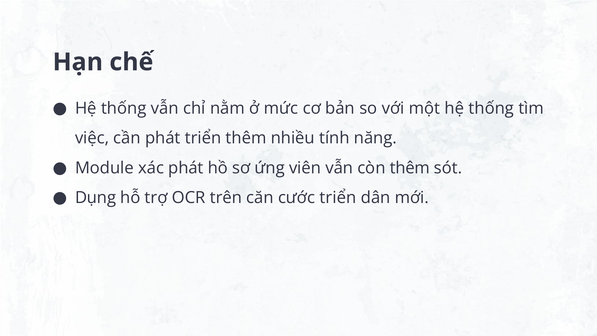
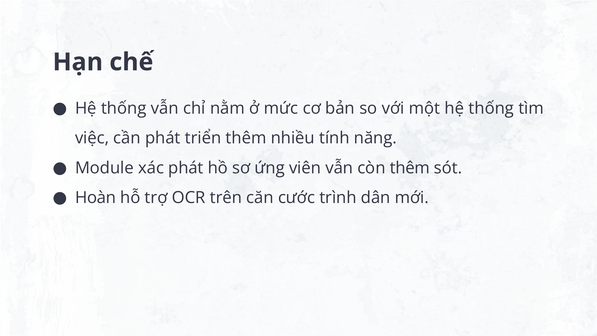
Dụng: Dụng -> Hoàn (96, 198)
cước triển: triển -> trình (338, 198)
